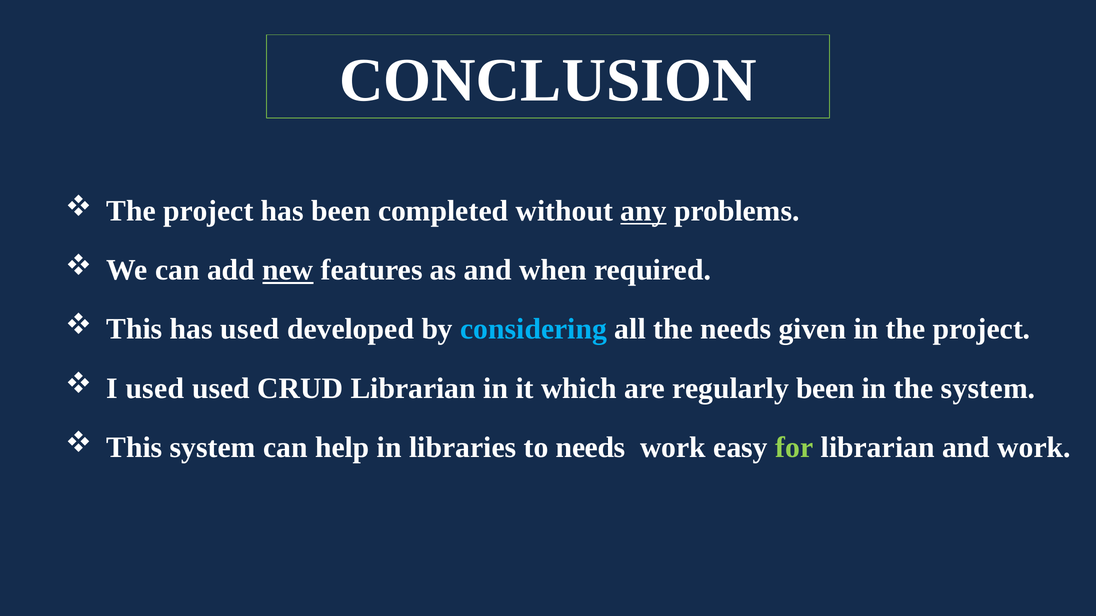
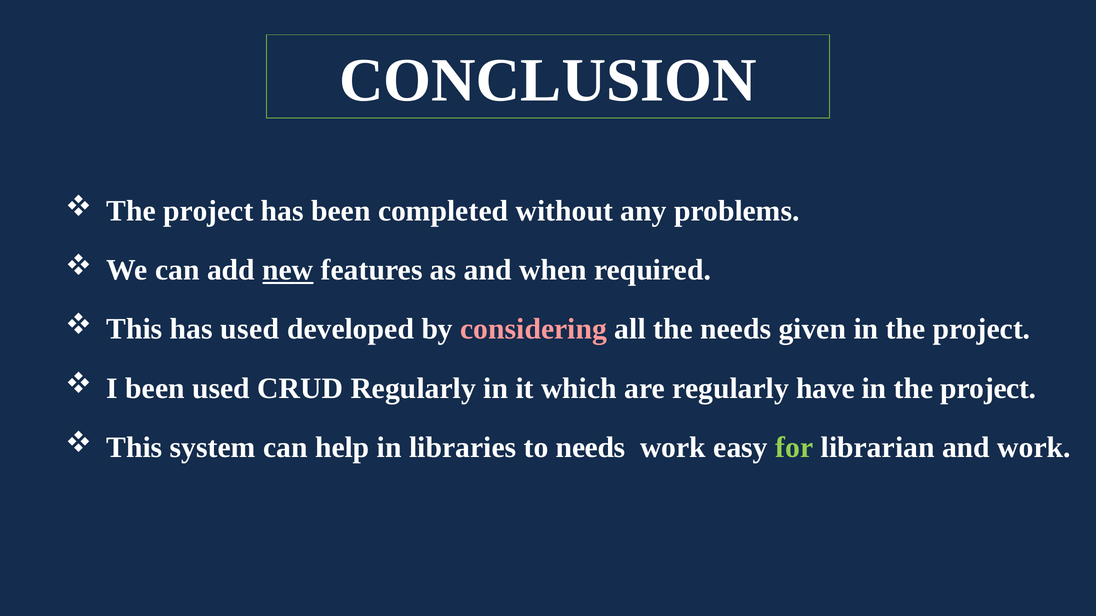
any underline: present -> none (644, 211)
considering colour: light blue -> pink (534, 329)
I used: used -> been (155, 389)
CRUD Librarian: Librarian -> Regularly (413, 389)
regularly been: been -> have (825, 389)
system: system -> project (988, 389)
